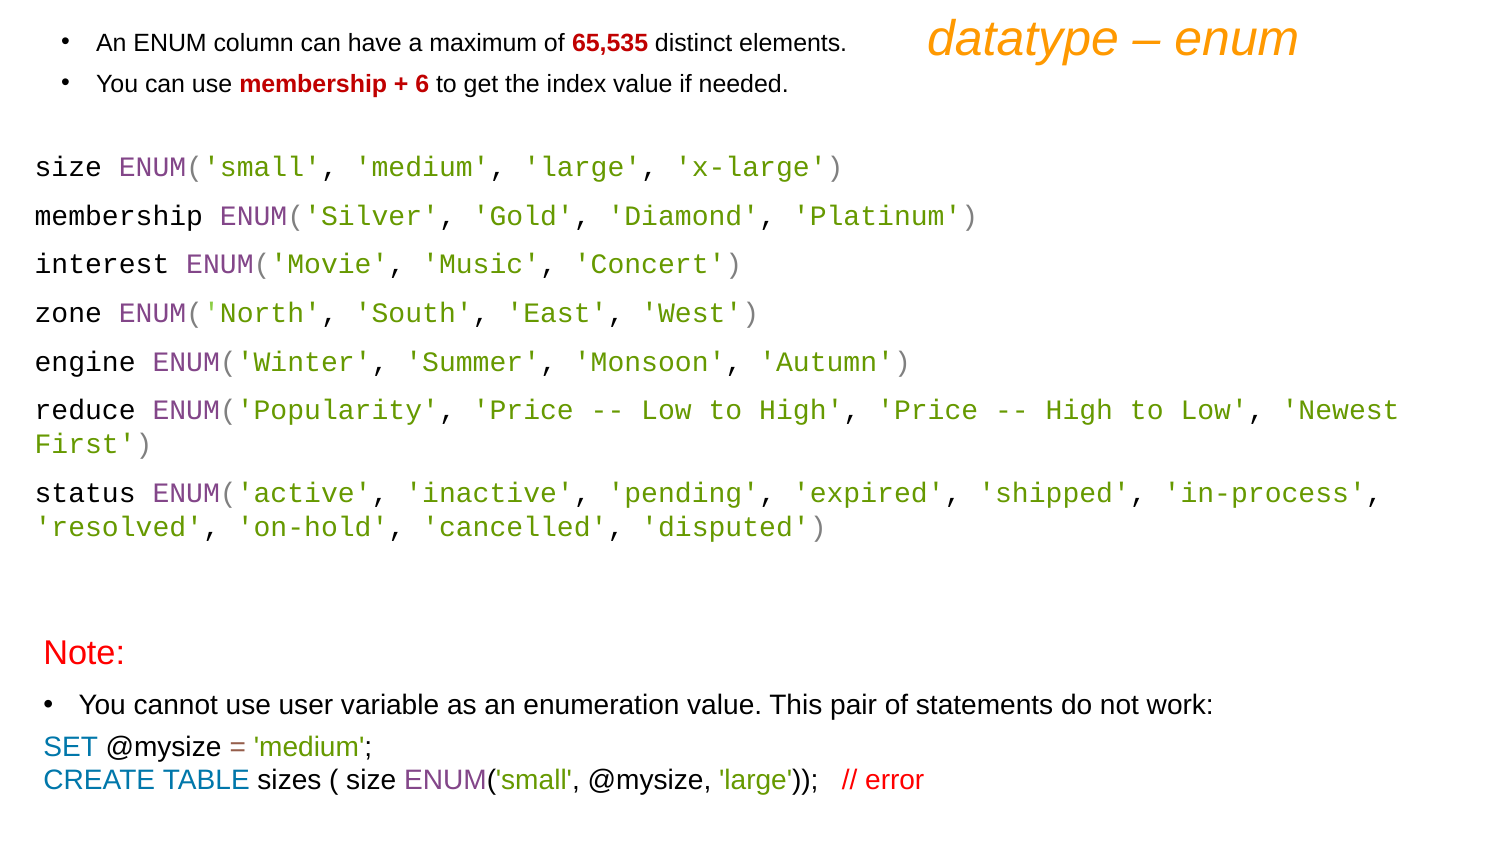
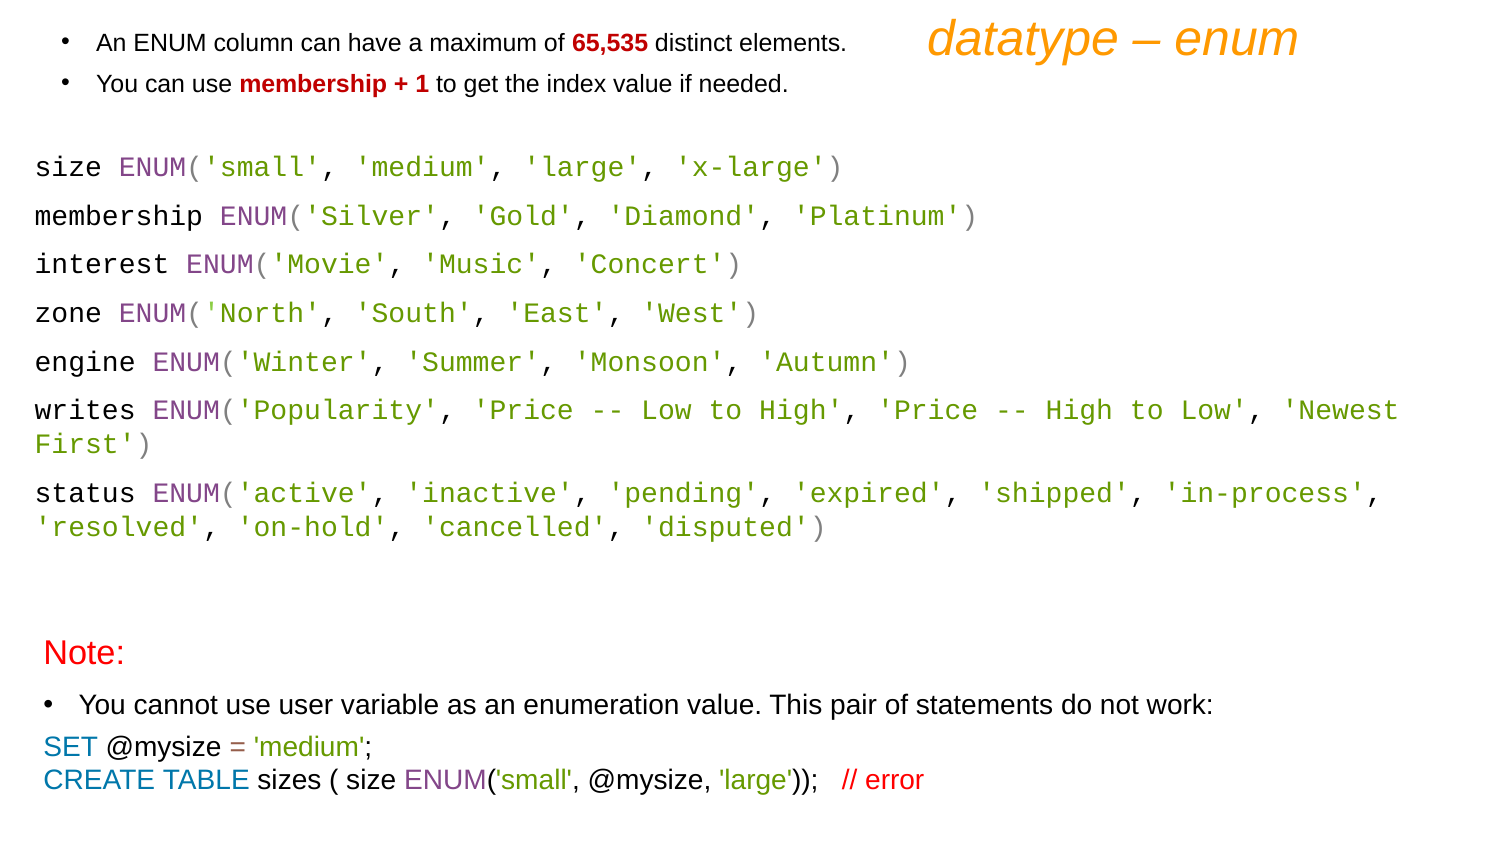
6: 6 -> 1 (422, 84)
reduce: reduce -> writes (85, 410)
